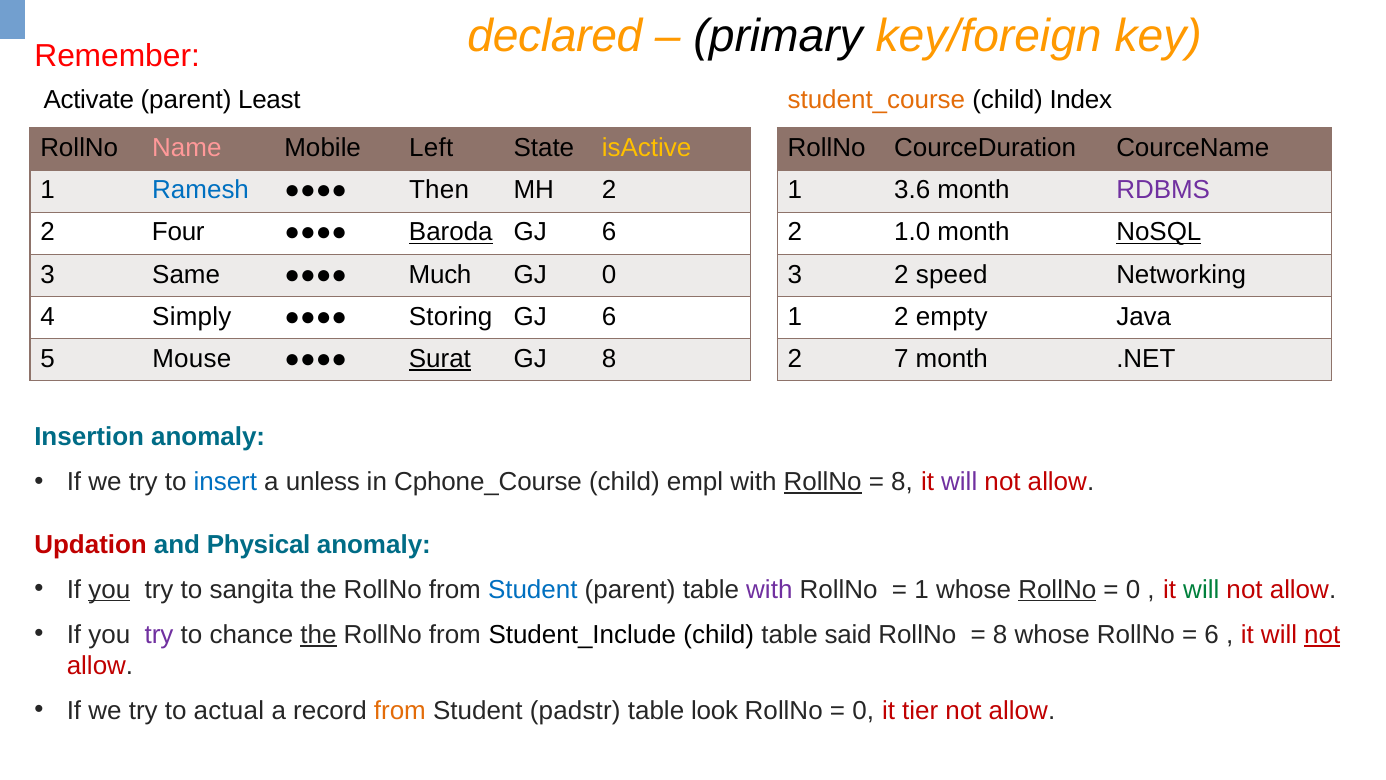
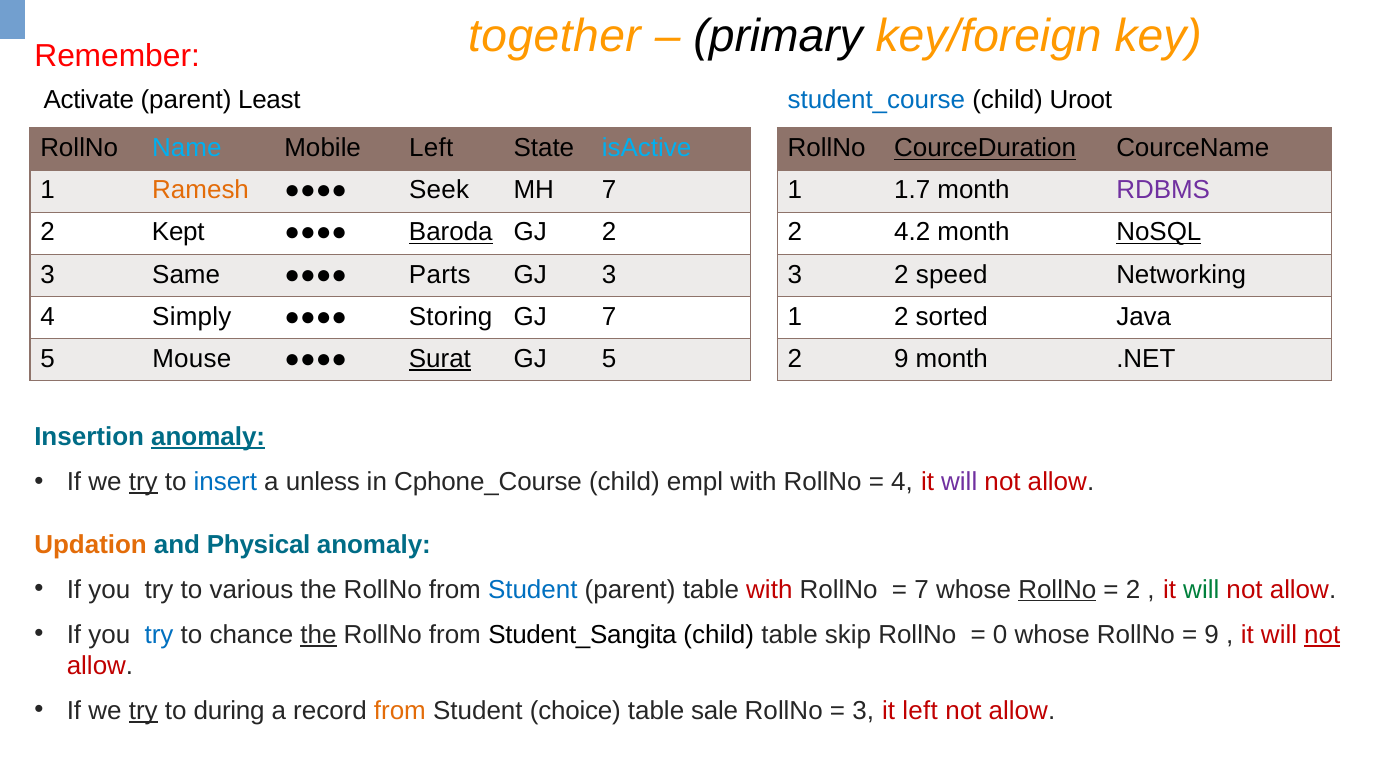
declared: declared -> together (554, 36)
student_course colour: orange -> blue (876, 100)
Index: Index -> Uroot (1081, 100)
Name colour: pink -> light blue (187, 148)
isActive colour: yellow -> light blue (647, 148)
CourceDuration underline: none -> present (985, 148)
Ramesh colour: blue -> orange (201, 190)
Then: Then -> Seek (439, 190)
MH 2: 2 -> 7 (609, 190)
3.6: 3.6 -> 1.7 (912, 190)
Four: Four -> Kept (178, 232)
6: 6 -> 2 (609, 232)
1.0: 1.0 -> 4.2 (912, 232)
Much: Much -> Parts (440, 274)
GJ 0: 0 -> 3 (609, 274)
6: 6 -> 7 (609, 316)
empty: empty -> sorted (952, 316)
GJ 8: 8 -> 5 (609, 359)
2 7: 7 -> 9 (901, 359)
anomaly underline: none -> present (208, 437)
try underline: none -> present (143, 482)
RollNo underline: present -> none (823, 482)
8: 8 -> 4 (902, 482)
Updation colour: red -> orange (91, 544)
you underline: present -> none (109, 589)
sangita: sangita -> various (251, 589)
with colour: purple -> red (769, 589)
1: 1 -> 7 (922, 589)
0: 0 -> 2 (1133, 589)
try colour: purple -> blue (159, 634)
Student_Include: Student_Include -> Student_Sangita (582, 634)
said: said -> skip (848, 634)
8: 8 -> 0 (1000, 634)
6: 6 -> 9 (1212, 634)
try underline: none -> present (143, 710)
actual: actual -> during (229, 710)
padstr: padstr -> choice (575, 710)
look: look -> sale (715, 710)
0: 0 -> 3 (863, 710)
it tier: tier -> left (920, 710)
